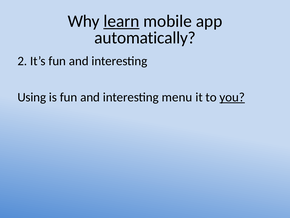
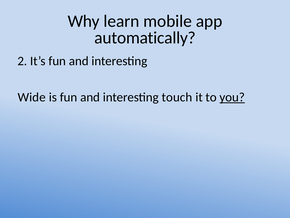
learn underline: present -> none (121, 21)
Using: Using -> Wide (32, 97)
menu: menu -> touch (177, 97)
